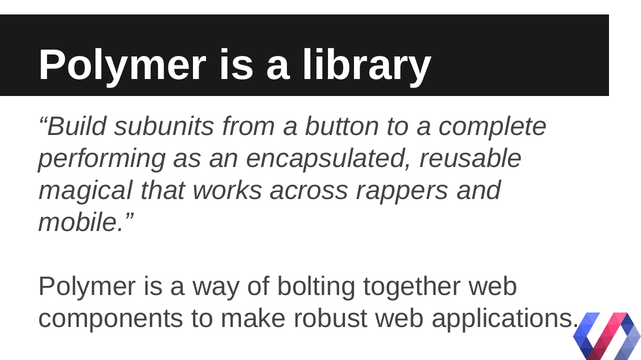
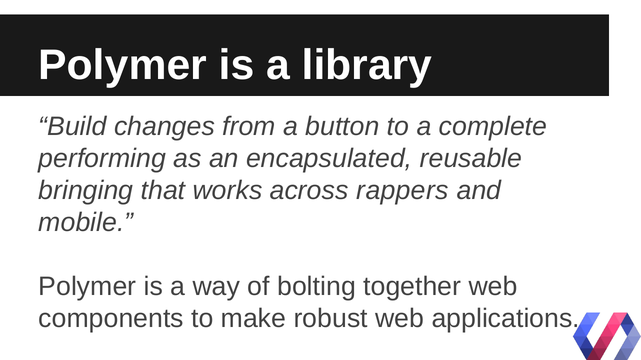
subunits: subunits -> changes (164, 127)
magical: magical -> bringing (86, 191)
